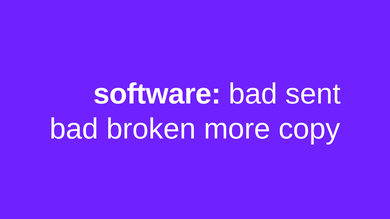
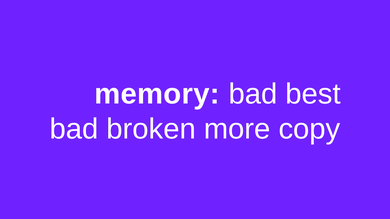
software: software -> memory (157, 94)
sent: sent -> best (313, 94)
